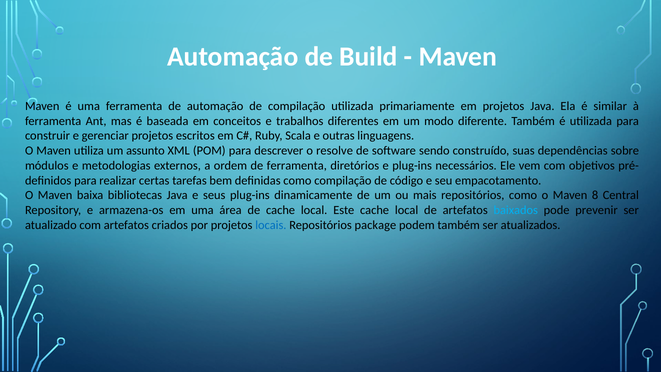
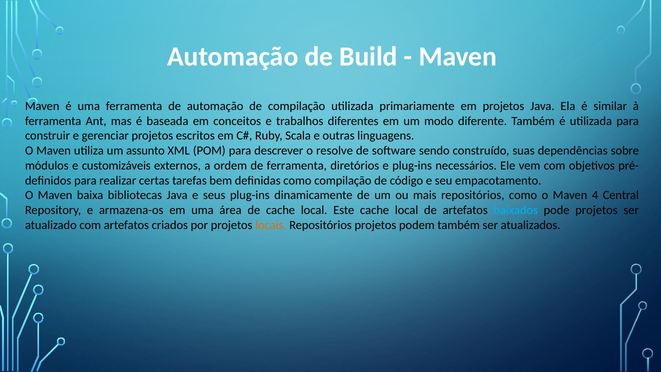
metodologias: metodologias -> customizáveis (116, 166)
8: 8 -> 4 (595, 195)
pode prevenir: prevenir -> projetos (596, 210)
locais colour: blue -> orange (271, 225)
Repositórios package: package -> projetos (375, 225)
